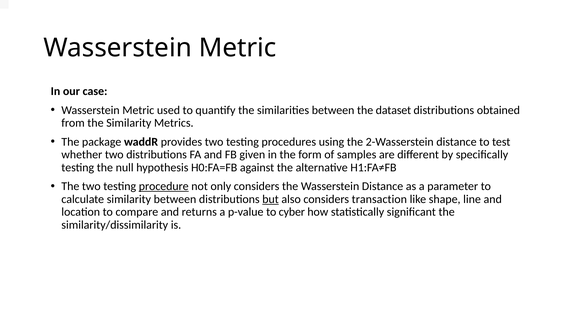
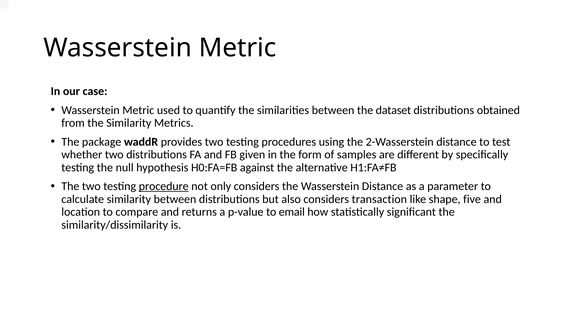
but underline: present -> none (271, 199)
line: line -> five (472, 199)
cyber: cyber -> email (292, 212)
